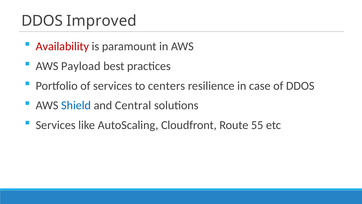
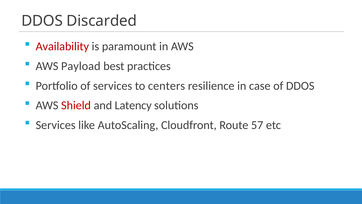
Improved: Improved -> Discarded (102, 21)
Shield colour: blue -> red (76, 105)
Central: Central -> Latency (133, 105)
55: 55 -> 57 (257, 125)
